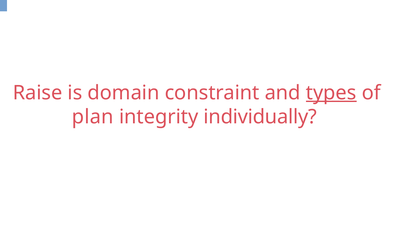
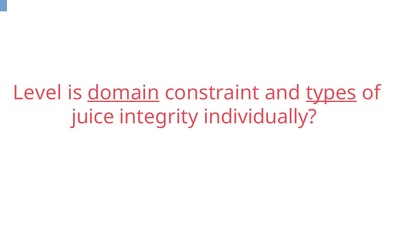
Raise: Raise -> Level (37, 93)
domain underline: none -> present (123, 93)
plan: plan -> juice (93, 117)
